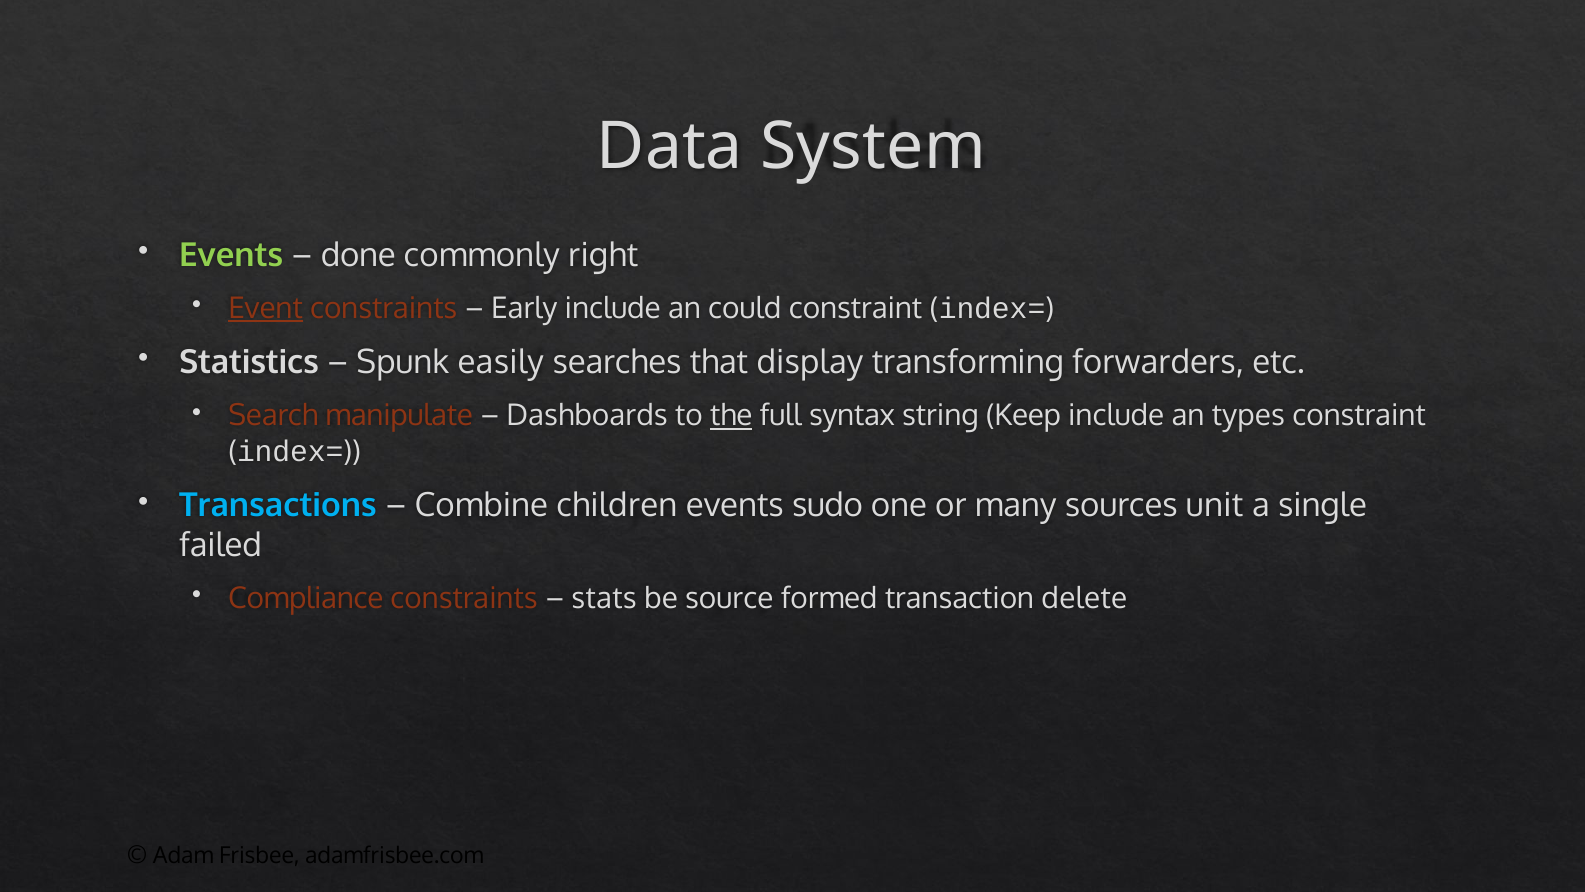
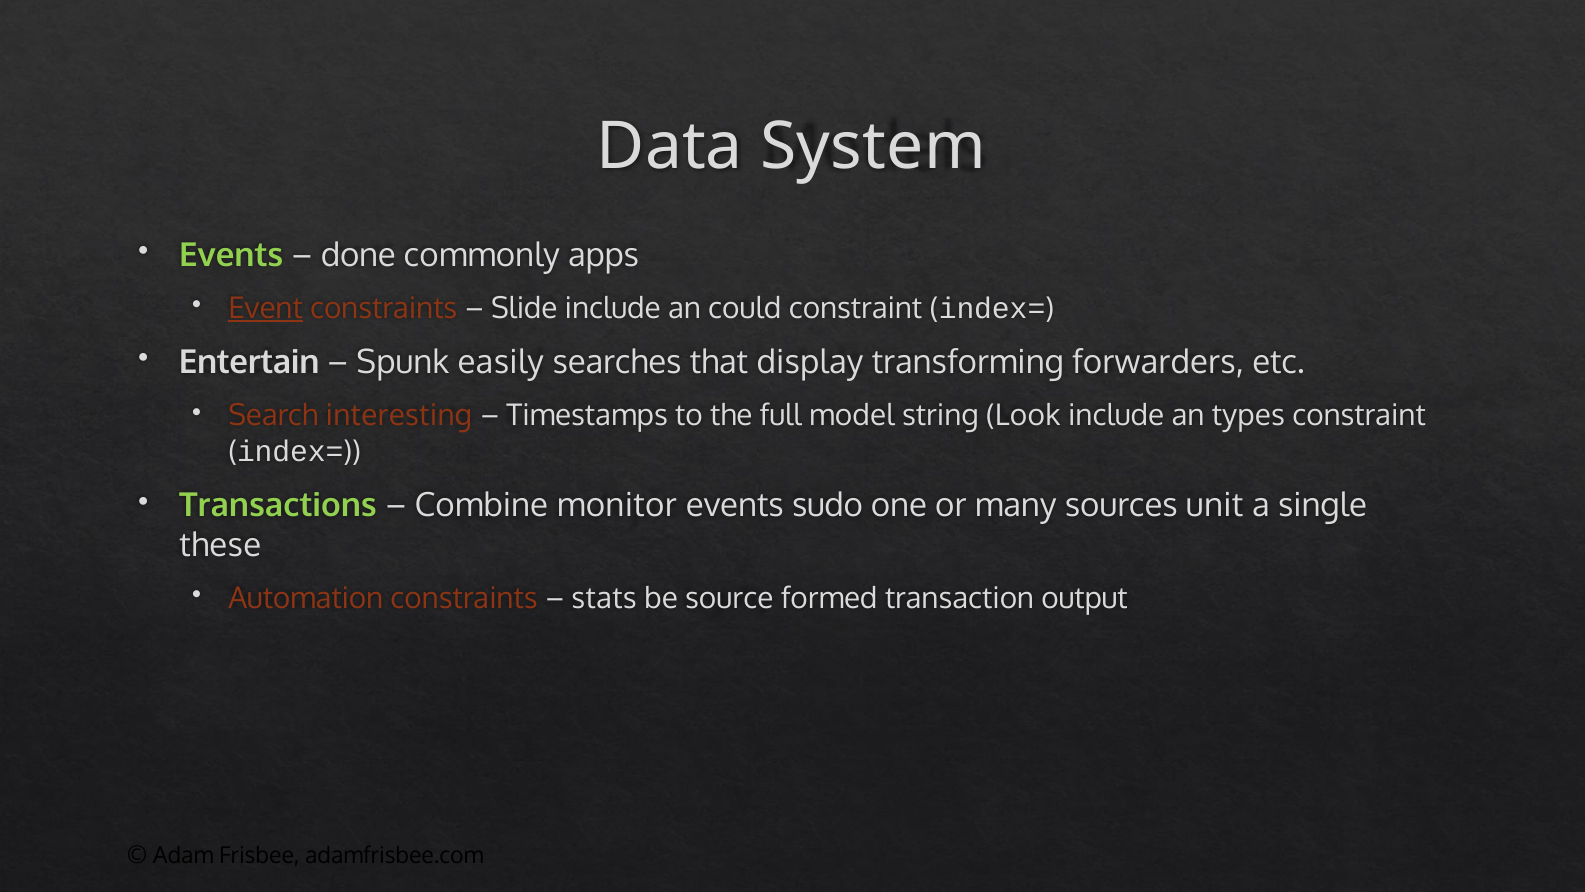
right: right -> apps (604, 255)
Early: Early -> Slide (524, 308)
Statistics: Statistics -> Entertain (249, 363)
manipulate: manipulate -> interesting (399, 416)
Dashboards: Dashboards -> Timestamps (587, 416)
the underline: present -> none (731, 416)
syntax: syntax -> model (852, 416)
Keep: Keep -> Look (1023, 416)
Transactions colour: light blue -> light green (278, 506)
children: children -> monitor (617, 506)
failed: failed -> these (220, 545)
Compliance: Compliance -> Automation (306, 599)
delete: delete -> output (1085, 599)
